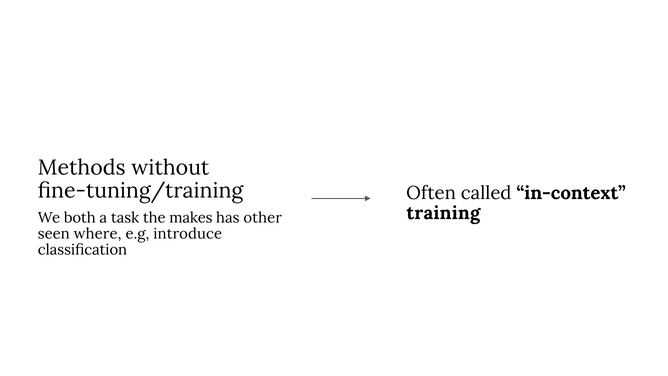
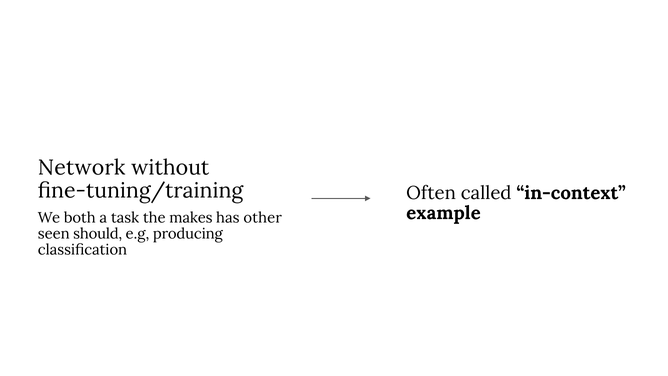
Methods: Methods -> Network (82, 168)
training: training -> example (443, 213)
where: where -> should (98, 234)
introduce: introduce -> producing (188, 234)
